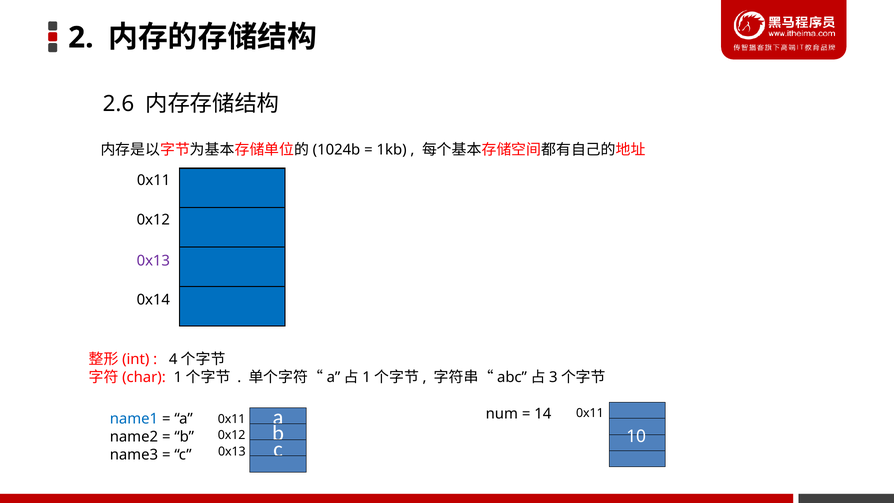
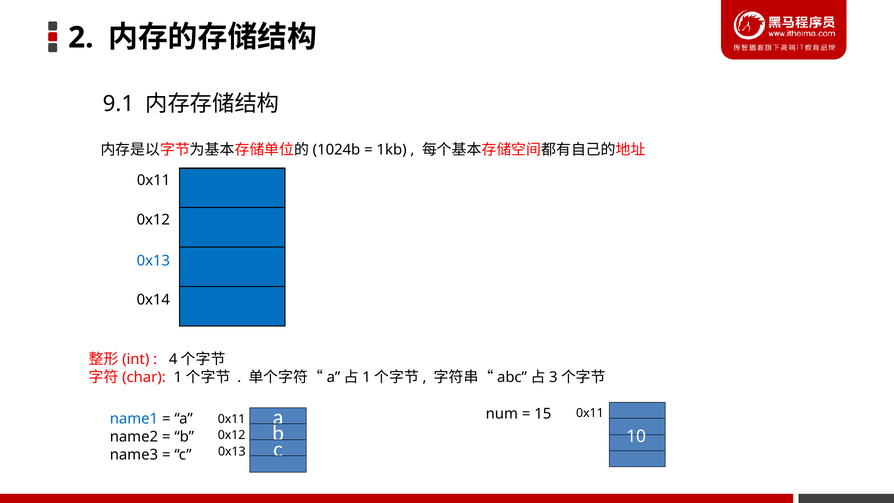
2.6: 2.6 -> 9.1 (118, 104)
0x13 colour: purple -> blue (153, 261)
14: 14 -> 15 (543, 414)
